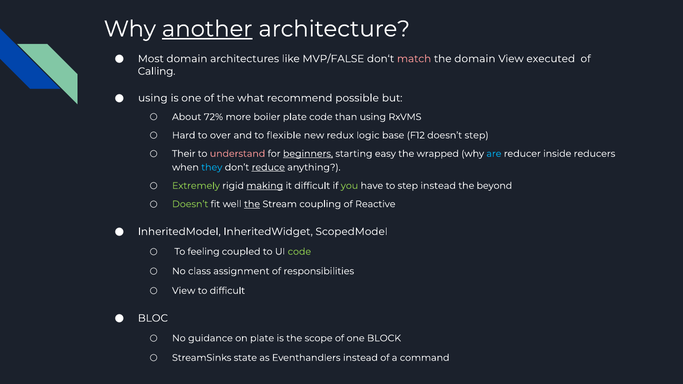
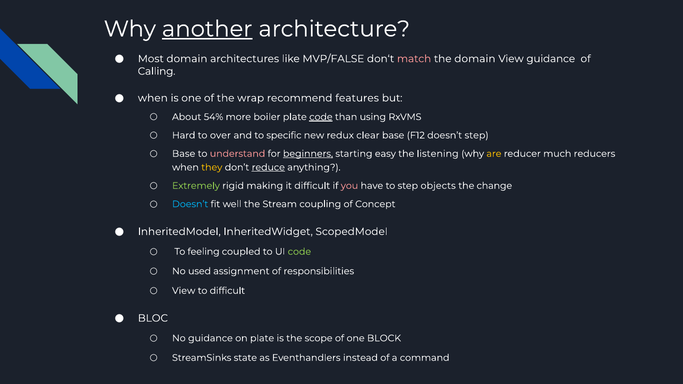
View executed: executed -> guidance (551, 59)
using: using -> when (153, 98)
what: what -> wrap (251, 98)
possible: possible -> features (357, 98)
72%: 72% -> 54% (214, 117)
code underline: none -> present (321, 117)
flexible: flexible -> specific (284, 135)
logic: logic -> clear (368, 135)
Their: Their -> Base (184, 154)
wrapped: wrapped -> listening (438, 154)
are colour: light blue -> yellow (494, 154)
inside: inside -> much (557, 154)
they colour: light blue -> yellow (212, 167)
making underline: present -> none (265, 186)
you colour: light green -> pink (349, 186)
step instead: instead -> objects (438, 186)
beyond: beyond -> change (494, 186)
Doesn’t colour: light green -> light blue (190, 204)
the underline: present -> none (252, 204)
Reactive: Reactive -> Concept (375, 204)
class: class -> used (200, 271)
